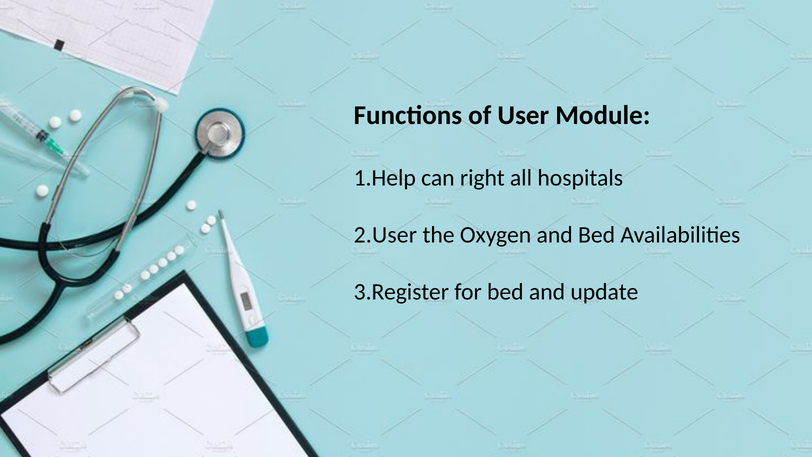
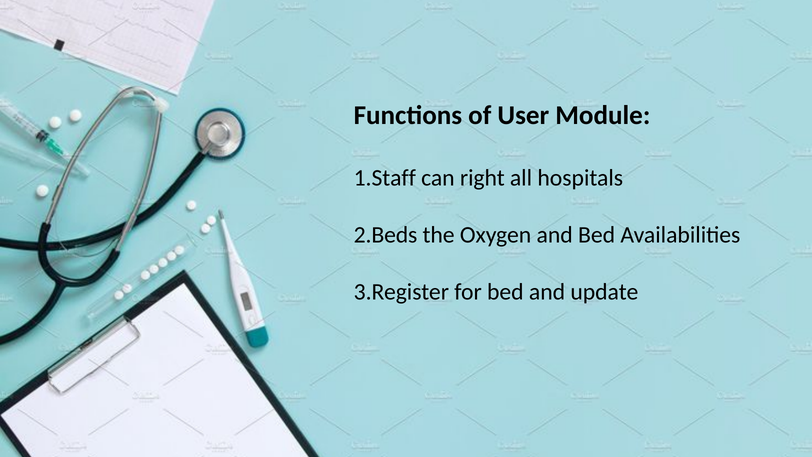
1.Help: 1.Help -> 1.Staff (385, 178)
2.User: 2.User -> 2.Beds (386, 235)
